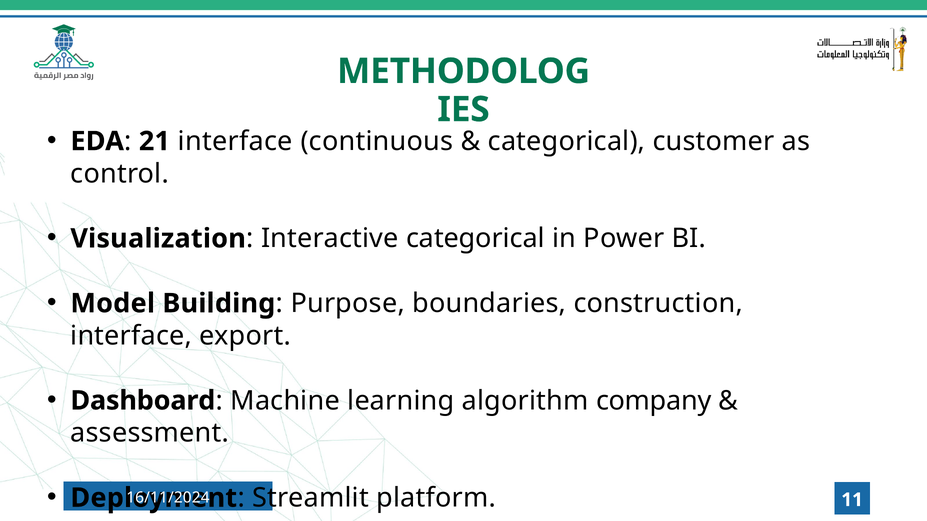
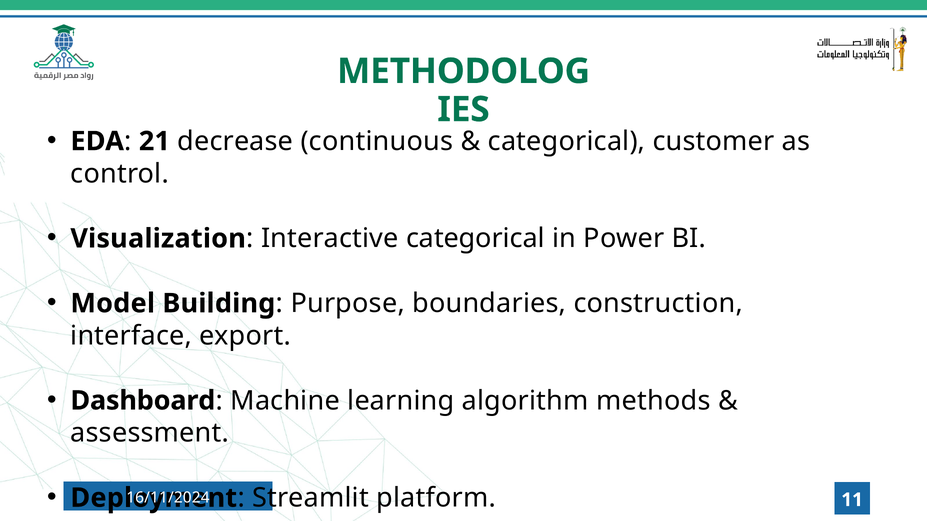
21 interface: interface -> decrease (235, 141)
company: company -> methods (653, 401)
